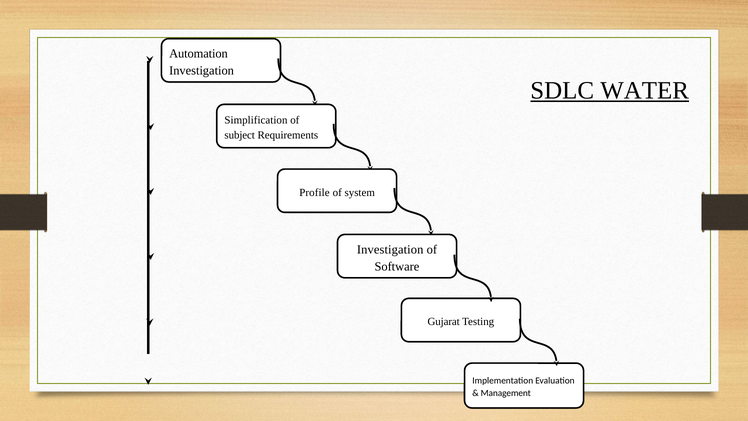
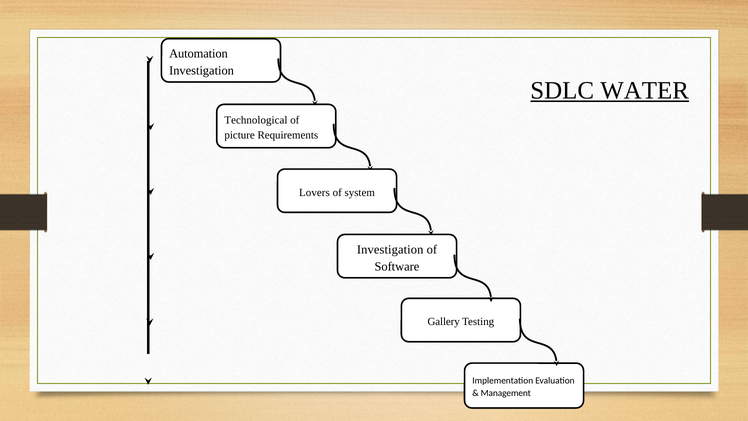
Simplification: Simplification -> Technological (256, 120)
subject: subject -> picture (240, 135)
Profile: Profile -> Lovers (314, 192)
Gujarat: Gujarat -> Gallery (444, 322)
